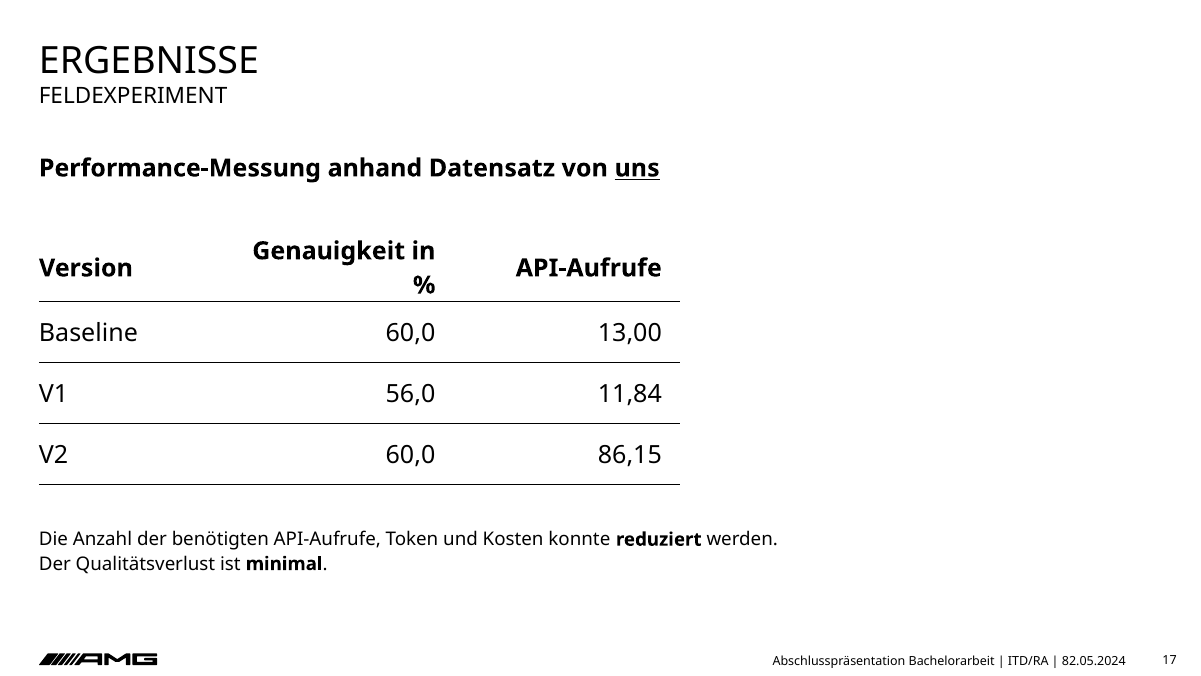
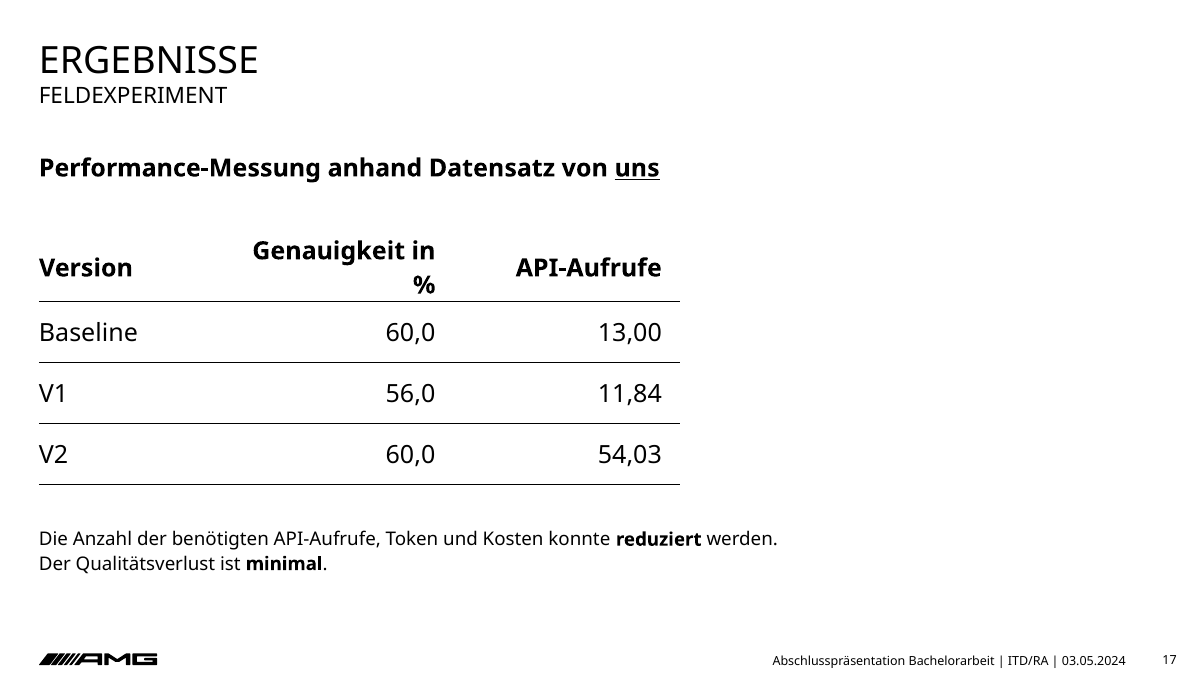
86,15: 86,15 -> 54,03 (630, 455)
82.05.2024: 82.05.2024 -> 03.05.2024 (1094, 661)
